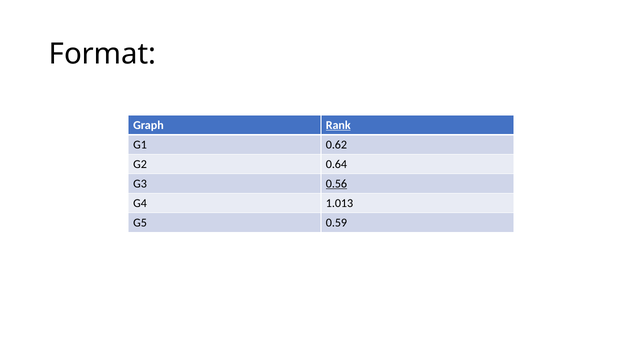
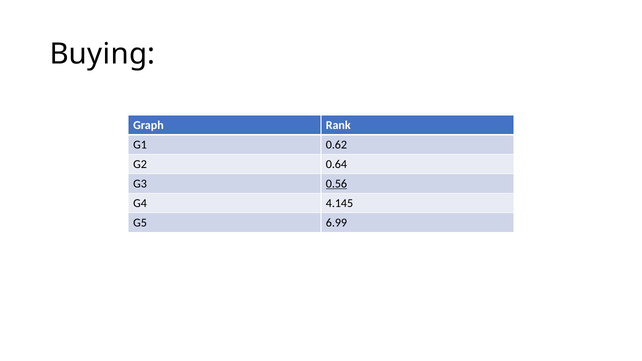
Format: Format -> Buying (102, 54)
Rank underline: present -> none (338, 125)
1.013: 1.013 -> 4.145 (339, 203)
0.59: 0.59 -> 6.99 (336, 223)
